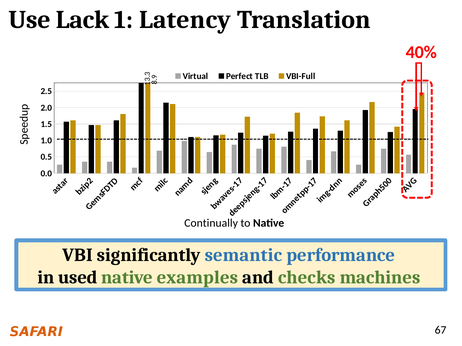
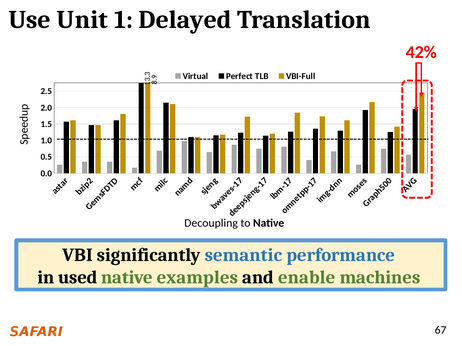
Lack: Lack -> Unit (82, 20)
Latency: Latency -> Delayed (185, 20)
40%: 40% -> 42% (421, 52)
Continually: Continually -> Decoupling (211, 223)
checks: checks -> enable (307, 278)
